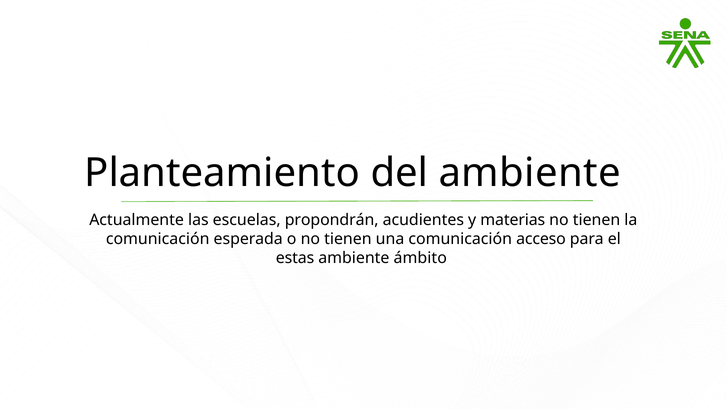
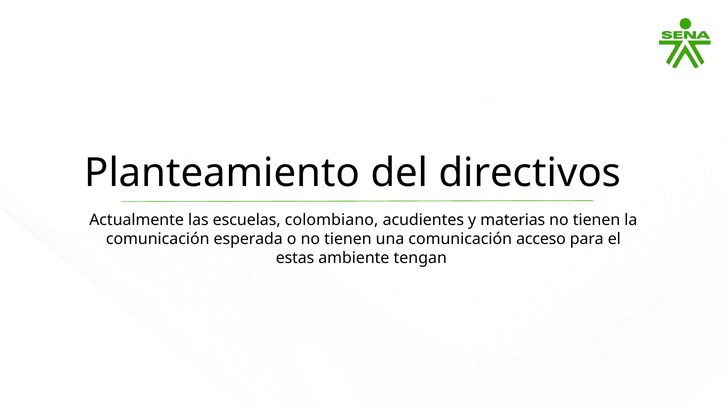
del ambiente: ambiente -> directivos (530, 173)
propondrán: propondrán -> colombiano (332, 220)
ámbito: ámbito -> tengan (420, 258)
